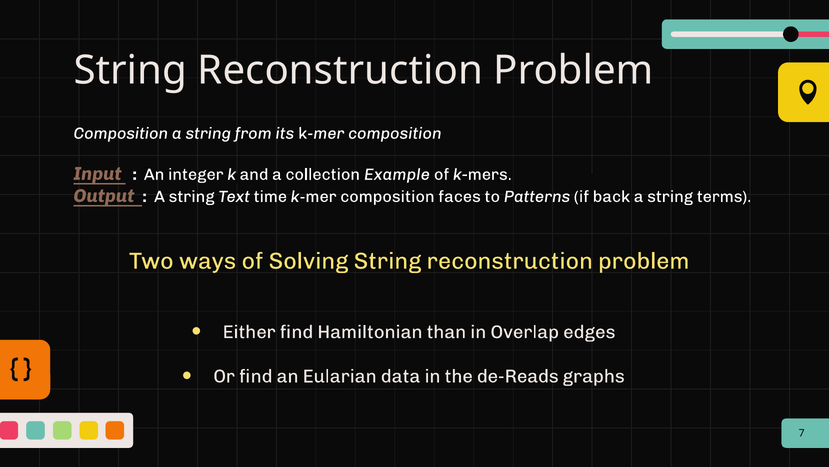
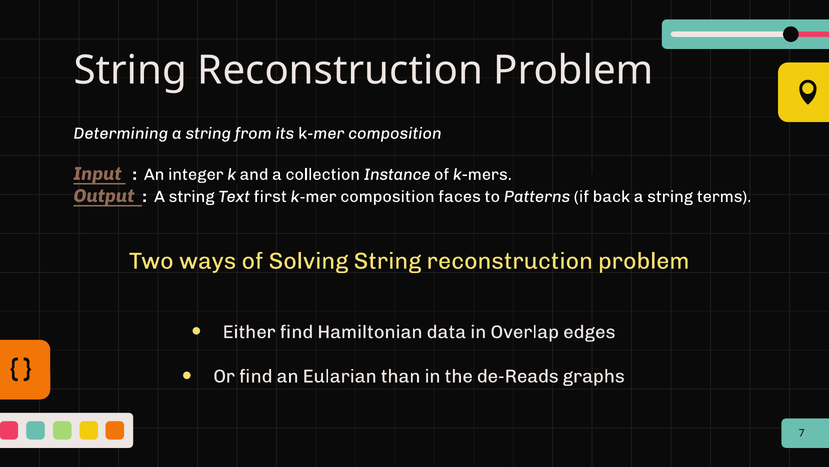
Composition: Composition -> Determining (121, 133)
Example: Example -> Instance (397, 174)
time: time -> first (270, 196)
than: than -> data (446, 332)
data: data -> than (401, 376)
